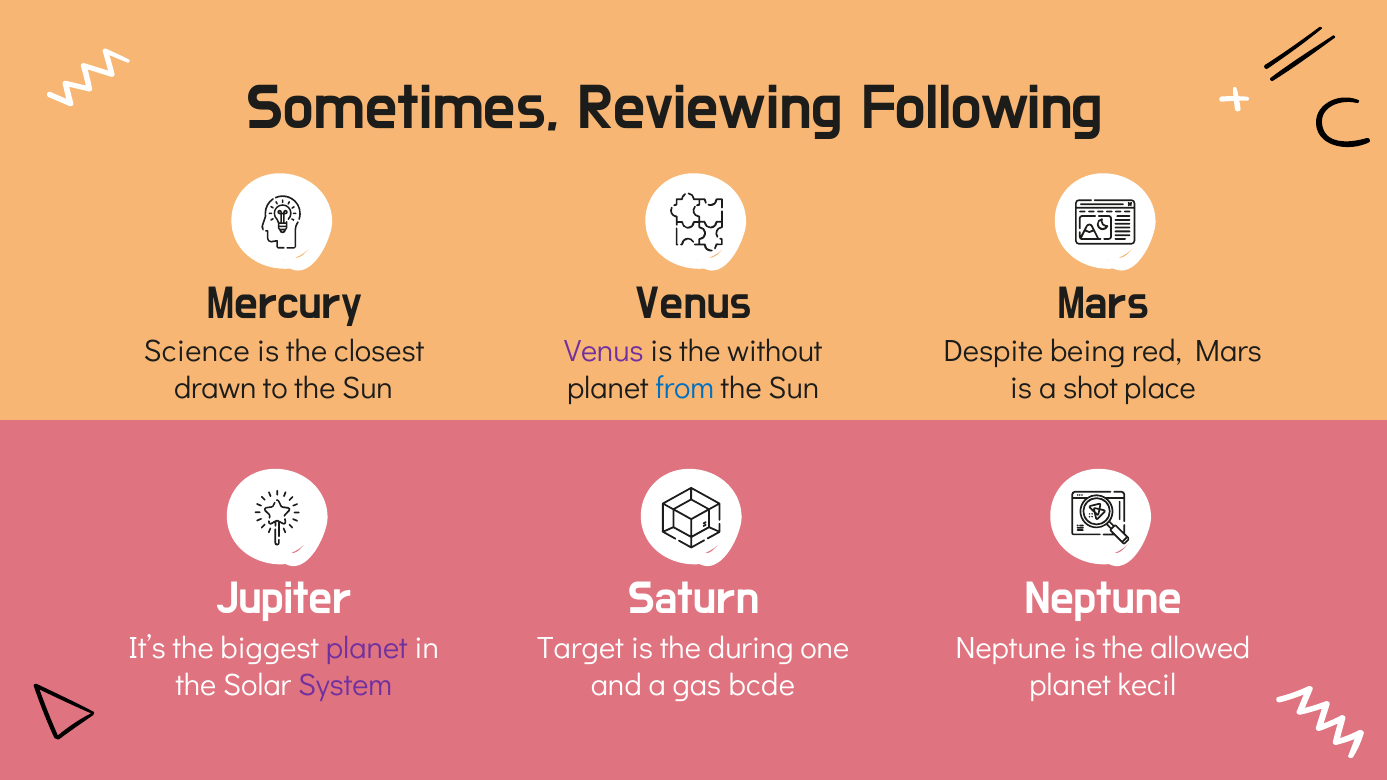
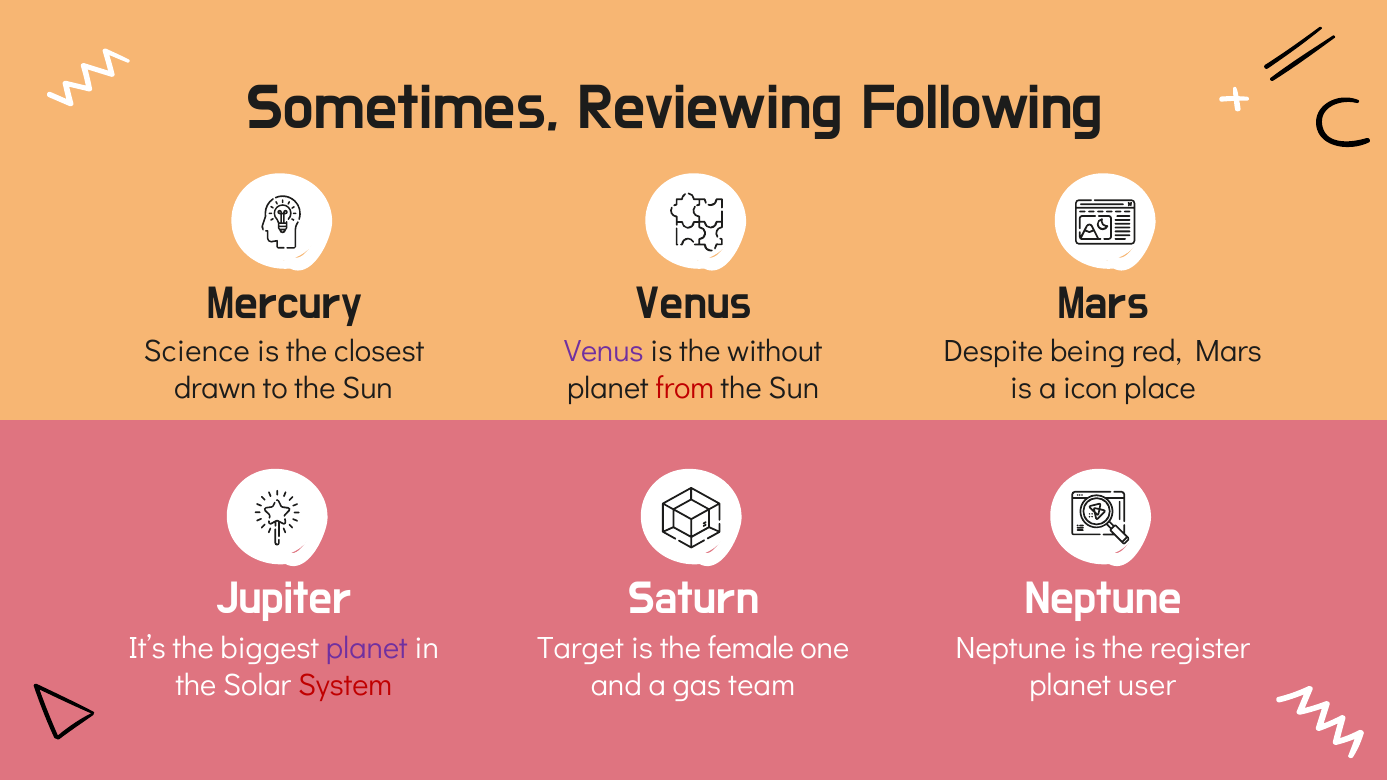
from colour: blue -> red (685, 388)
shot: shot -> icon (1090, 388)
during: during -> female (751, 648)
allowed: allowed -> register (1200, 648)
System colour: purple -> red (345, 685)
bcde: bcde -> team (762, 685)
kecil: kecil -> user (1147, 685)
